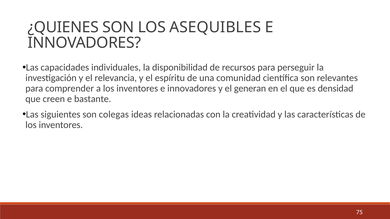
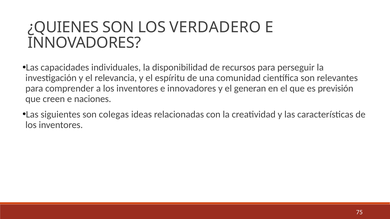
ASEQUIBLES: ASEQUIBLES -> VERDADERO (215, 27)
densidad: densidad -> previsión (336, 89)
bastante: bastante -> naciones (93, 99)
